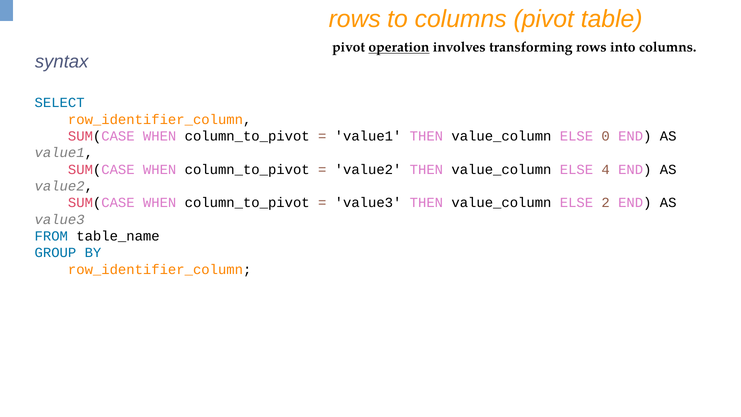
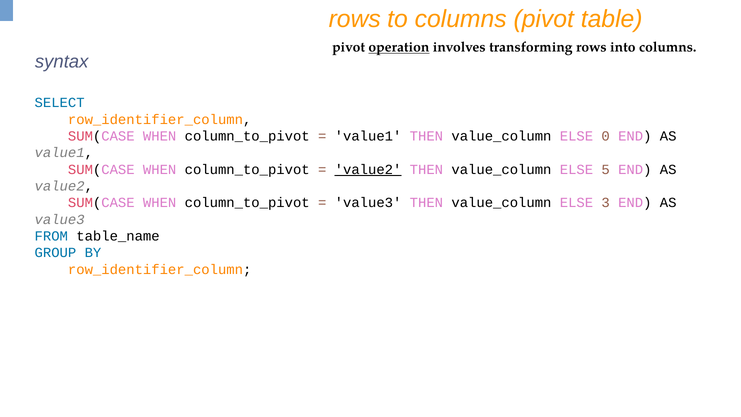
value2 underline: none -> present (368, 169)
4: 4 -> 5 (606, 169)
2: 2 -> 3 (606, 203)
